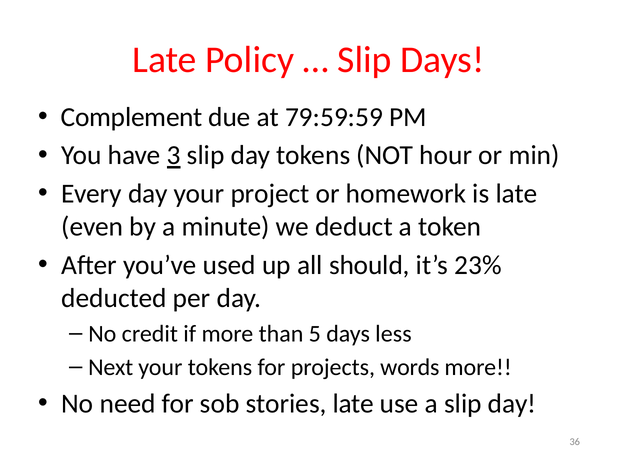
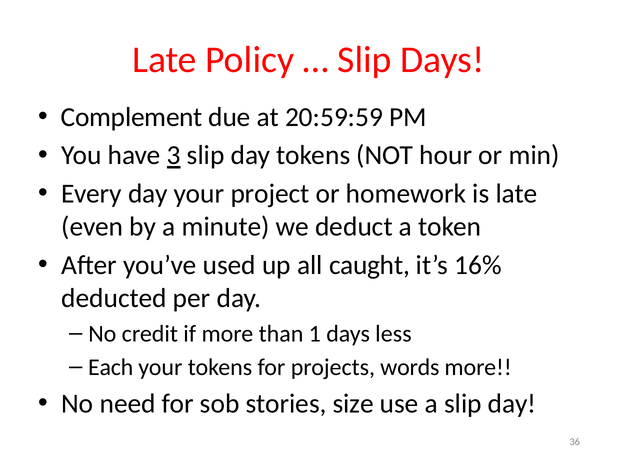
79:59:59: 79:59:59 -> 20:59:59 (334, 117)
should: should -> caught (369, 265)
23%: 23% -> 16% (478, 265)
5: 5 -> 1 (315, 333)
Next: Next -> Each (111, 367)
stories late: late -> size (353, 404)
